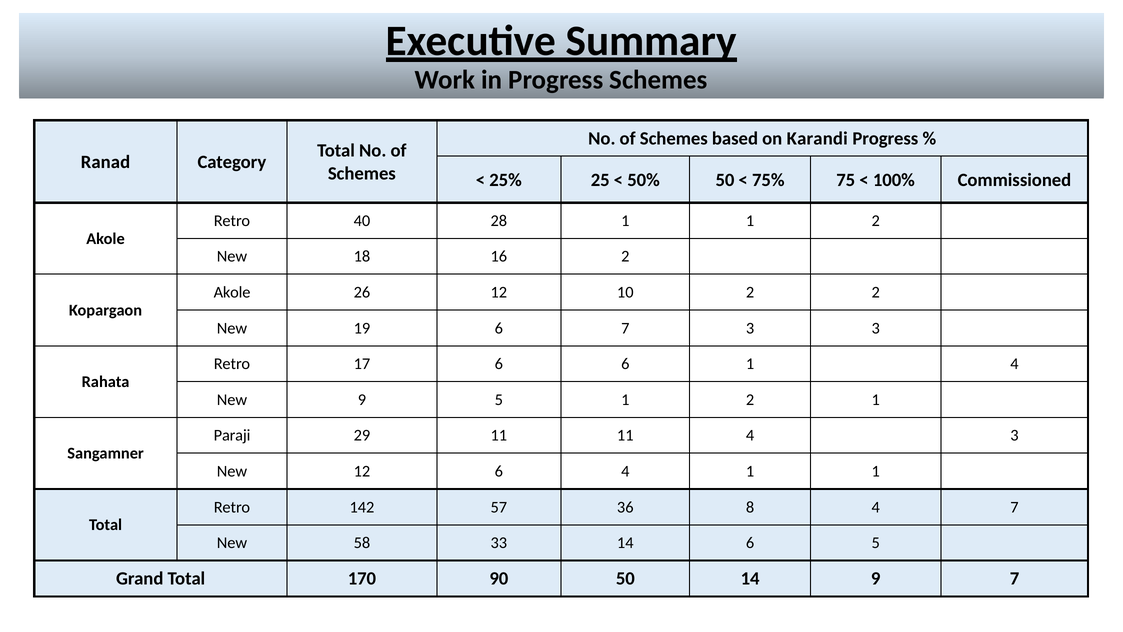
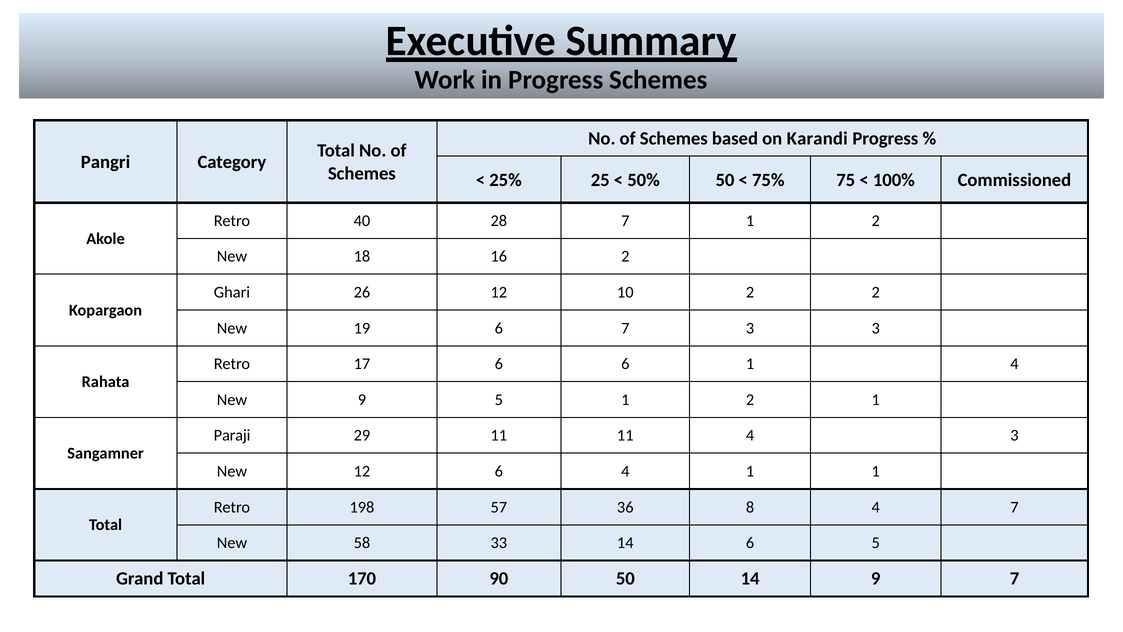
Ranad: Ranad -> Pangri (106, 162)
28 1: 1 -> 7 (625, 221)
Akole: Akole -> Ghari (232, 292)
142: 142 -> 198 (362, 507)
